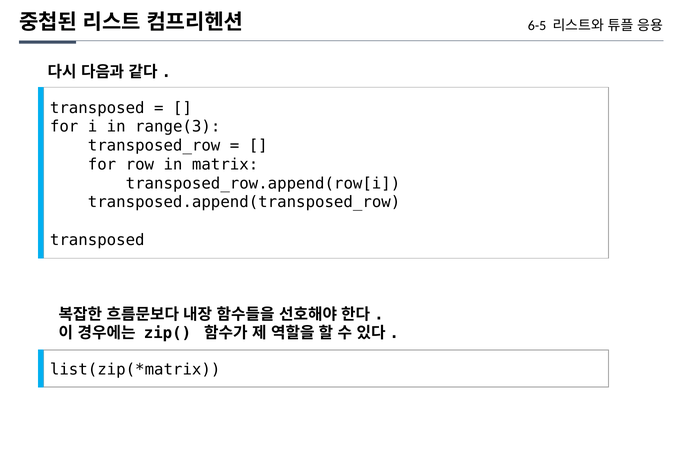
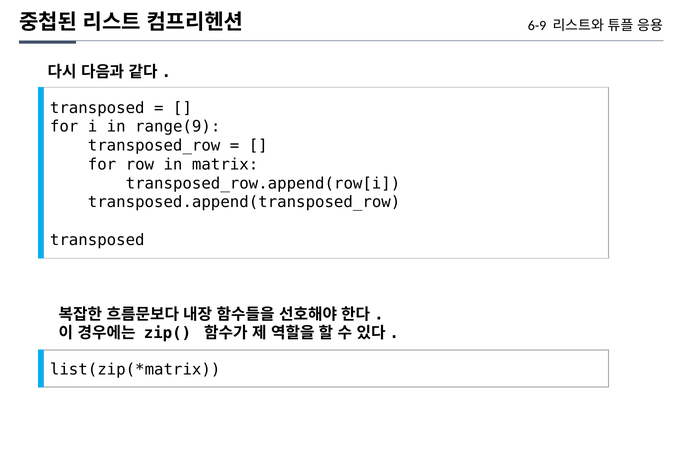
6-5: 6-5 -> 6-9 (537, 26)
range(3: range(3 -> range(9 (178, 127)
